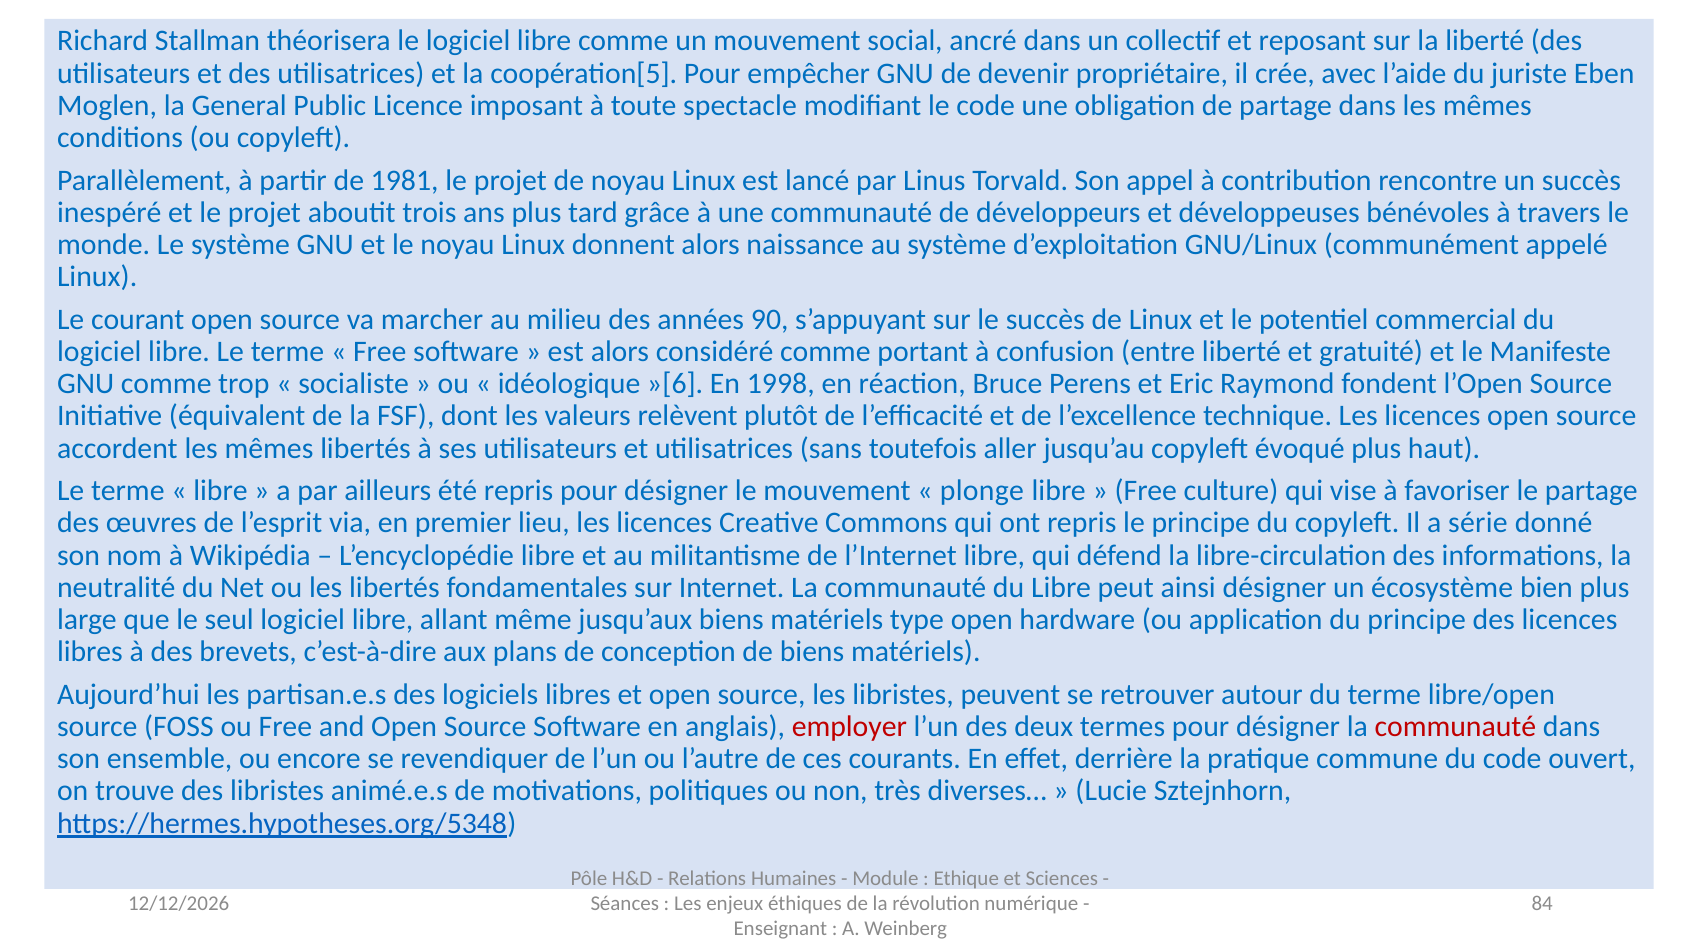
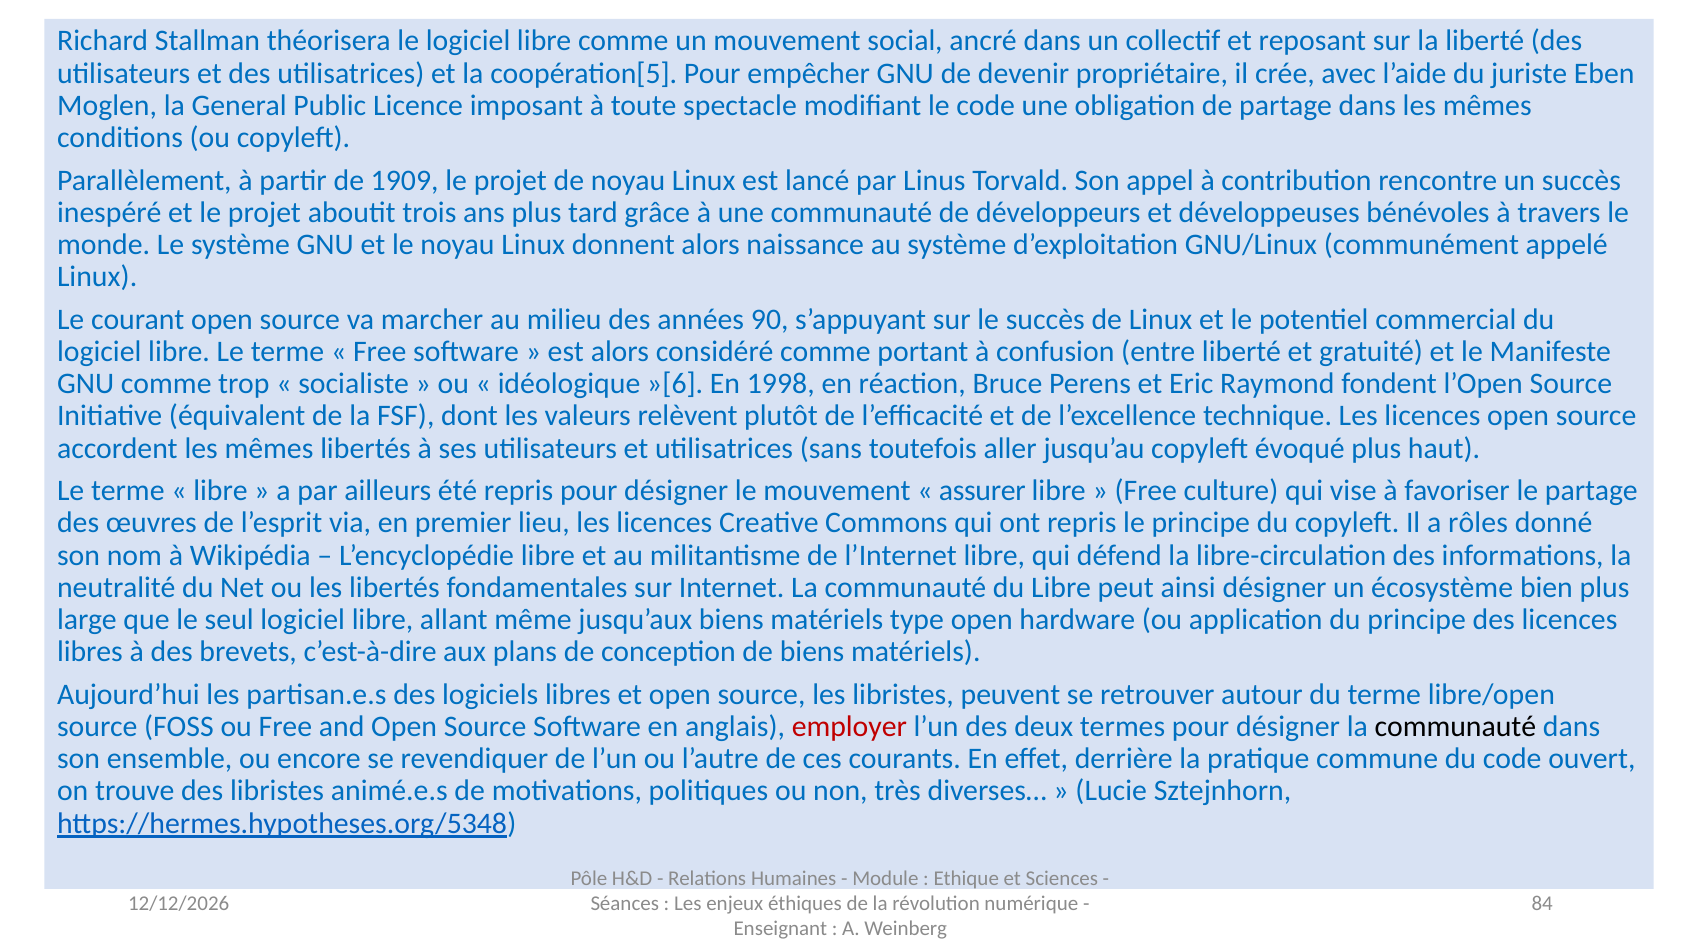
1981: 1981 -> 1909 (405, 180)
plonge: plonge -> assurer (982, 491)
série: série -> rôles (1478, 523)
communauté colour: red -> black (1455, 726)
